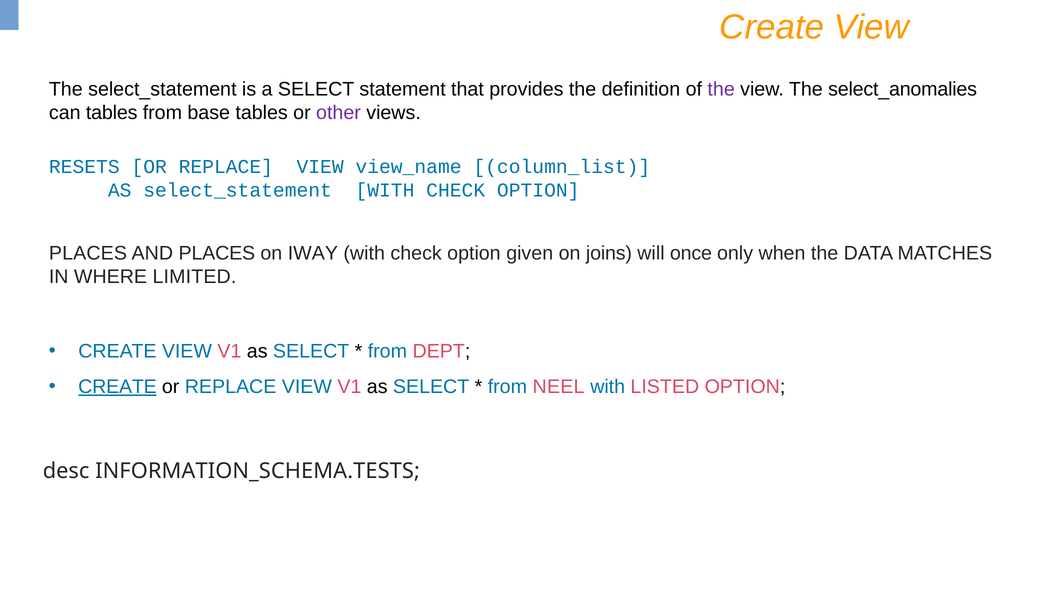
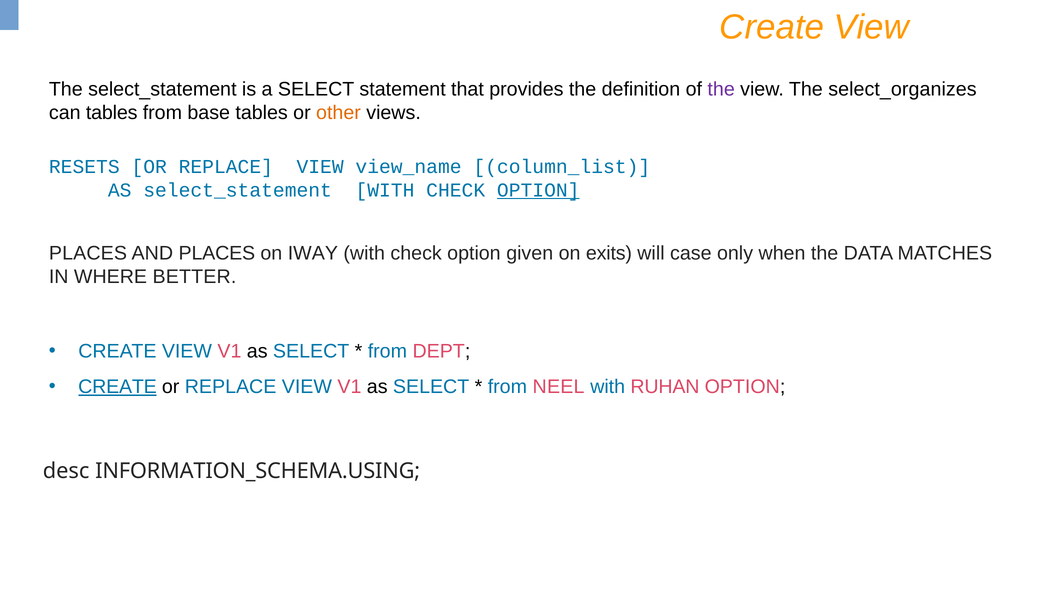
select_anomalies: select_anomalies -> select_organizes (902, 89)
other colour: purple -> orange (339, 113)
OPTION underline: none -> present (538, 190)
joins: joins -> exits (609, 253)
once: once -> case (691, 253)
LIMITED: LIMITED -> BETTER (194, 277)
LISTED: LISTED -> RUHAN (665, 386)
INFORMATION_SCHEMA.TESTS: INFORMATION_SCHEMA.TESTS -> INFORMATION_SCHEMA.USING (258, 470)
